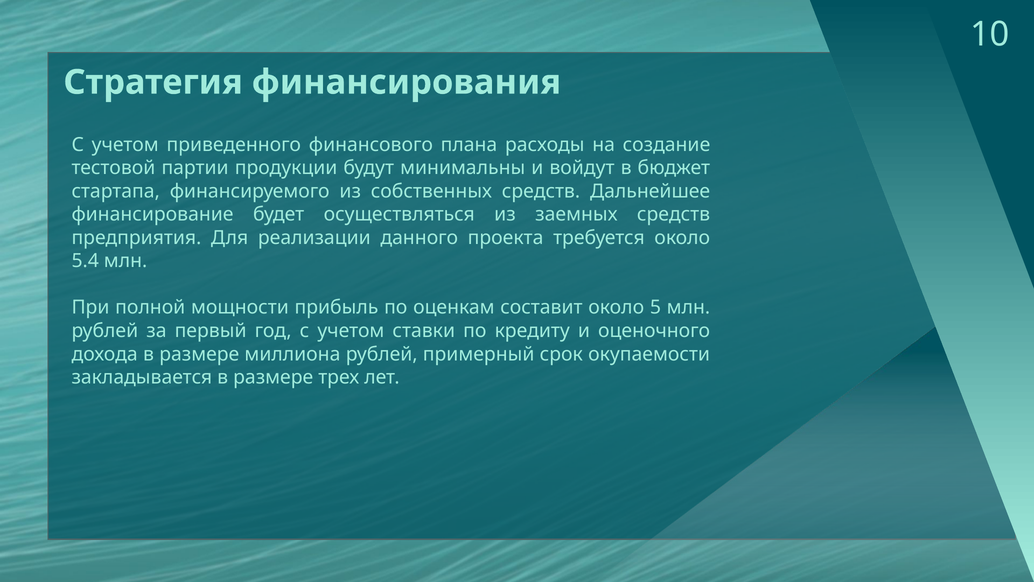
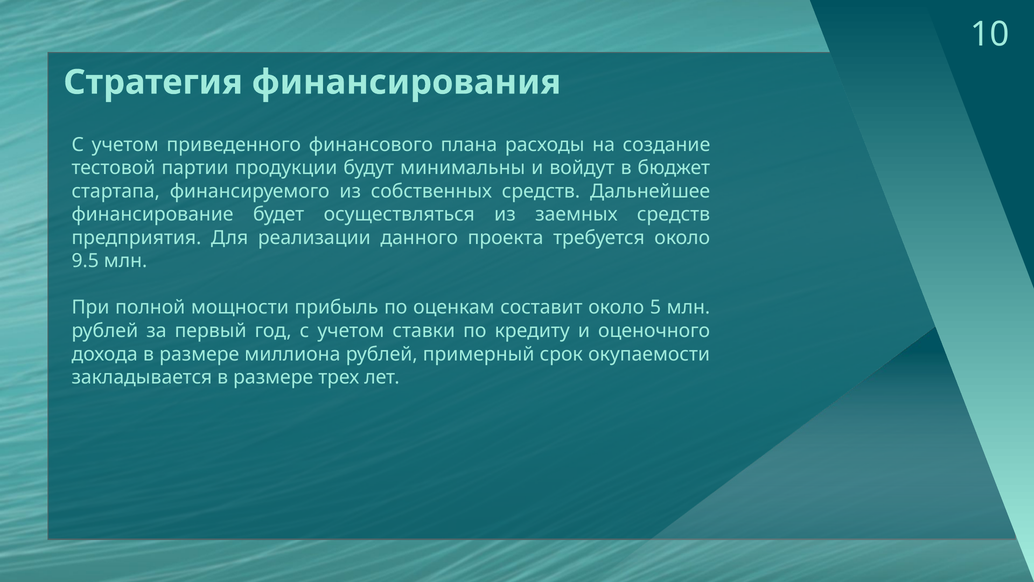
5.4: 5.4 -> 9.5 (85, 261)
